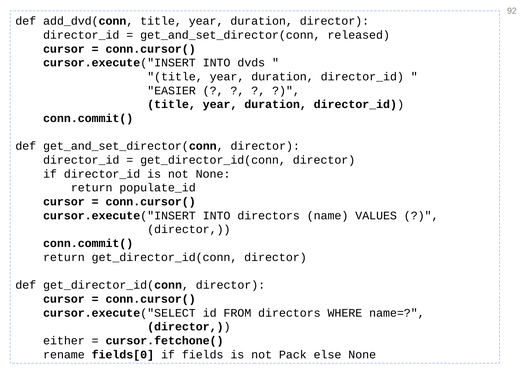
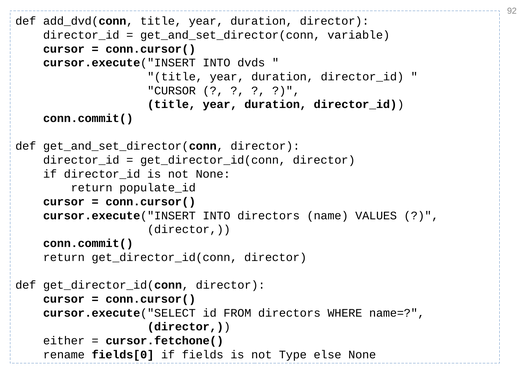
released: released -> variable (359, 35)
EASIER: EASIER -> CURSOR (172, 91)
Pack: Pack -> Type (293, 355)
